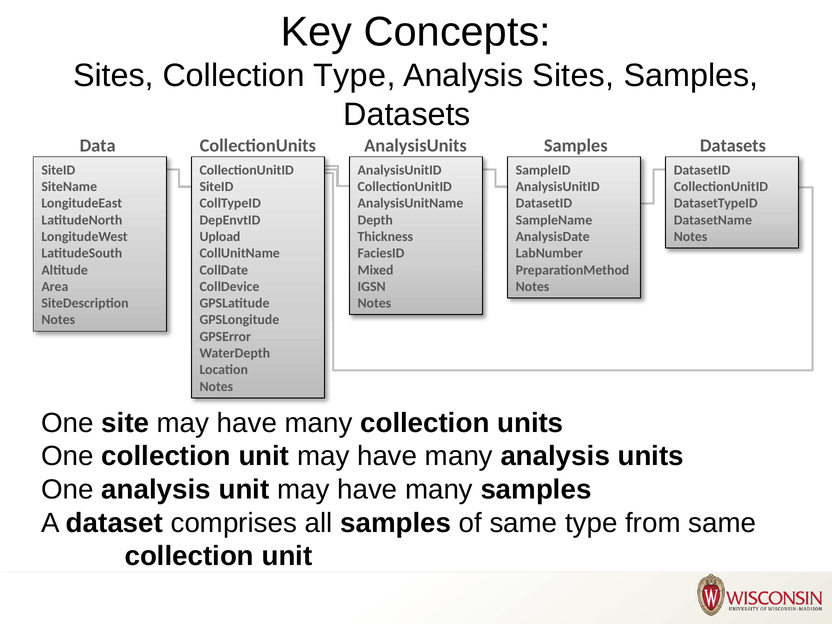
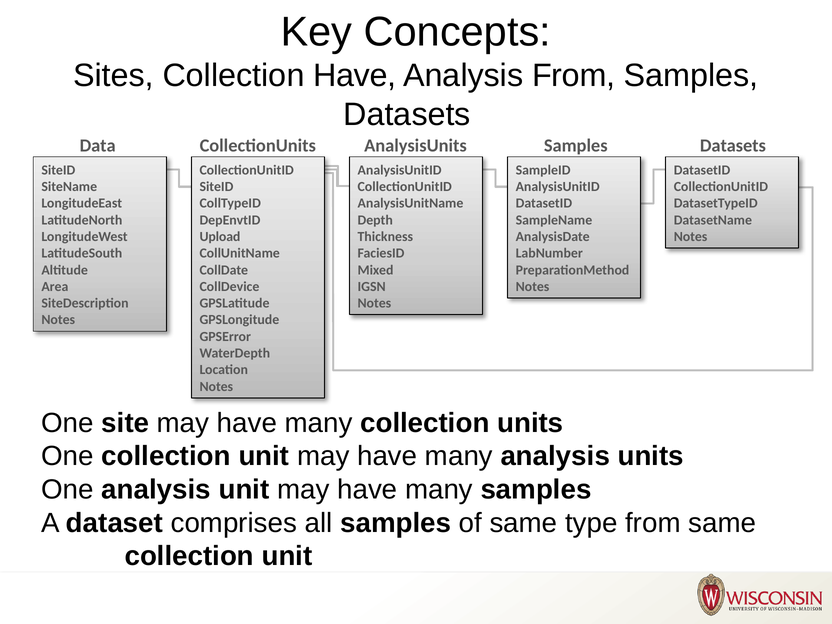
Collection Type: Type -> Have (355, 76)
Analysis Sites: Sites -> From (574, 76)
